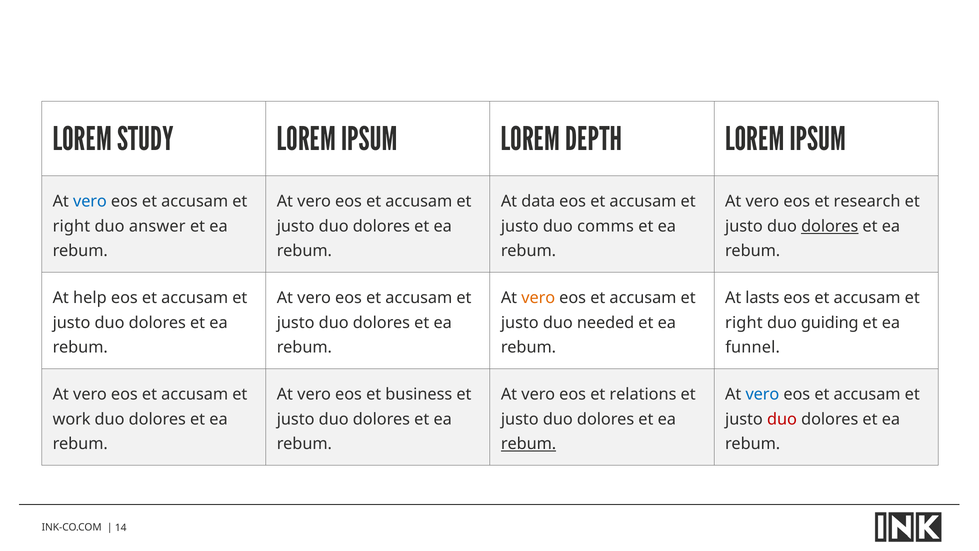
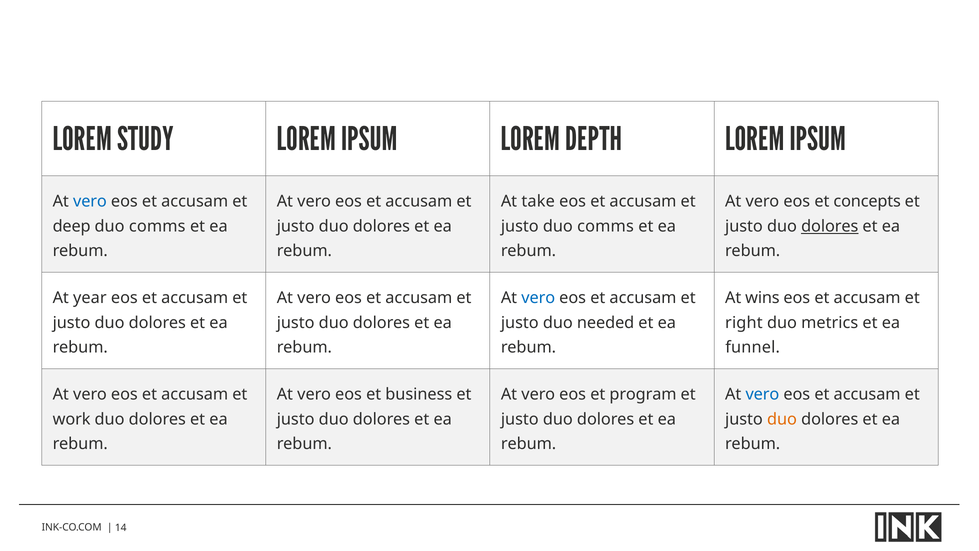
data: data -> take (538, 201)
research: research -> concepts (867, 201)
right: right -> deep (72, 226)
answer: answer -> comms (157, 226)
help: help -> year (90, 298)
vero colour: orange -> blue (538, 298)
lasts: lasts -> wins (762, 298)
guiding: guiding -> metrics (830, 323)
relations: relations -> program (643, 394)
duo colour: red -> orange (782, 419)
rebum underline: present -> none (529, 444)
